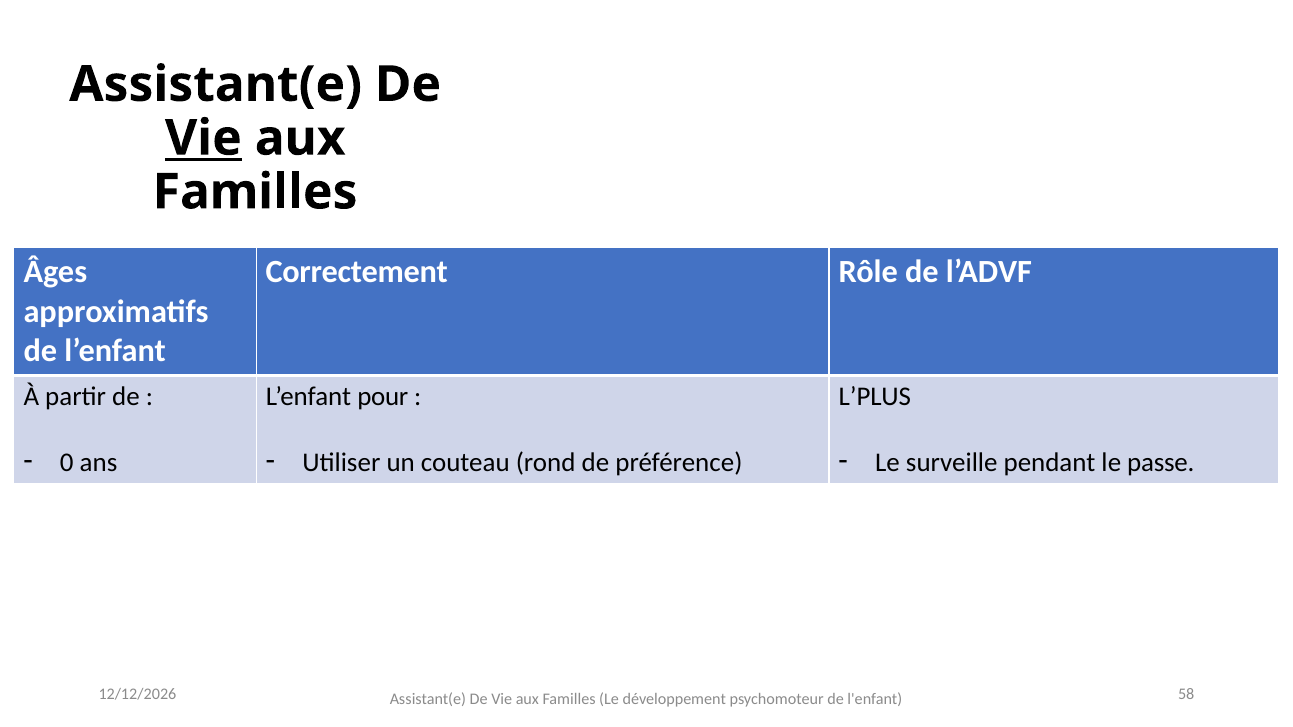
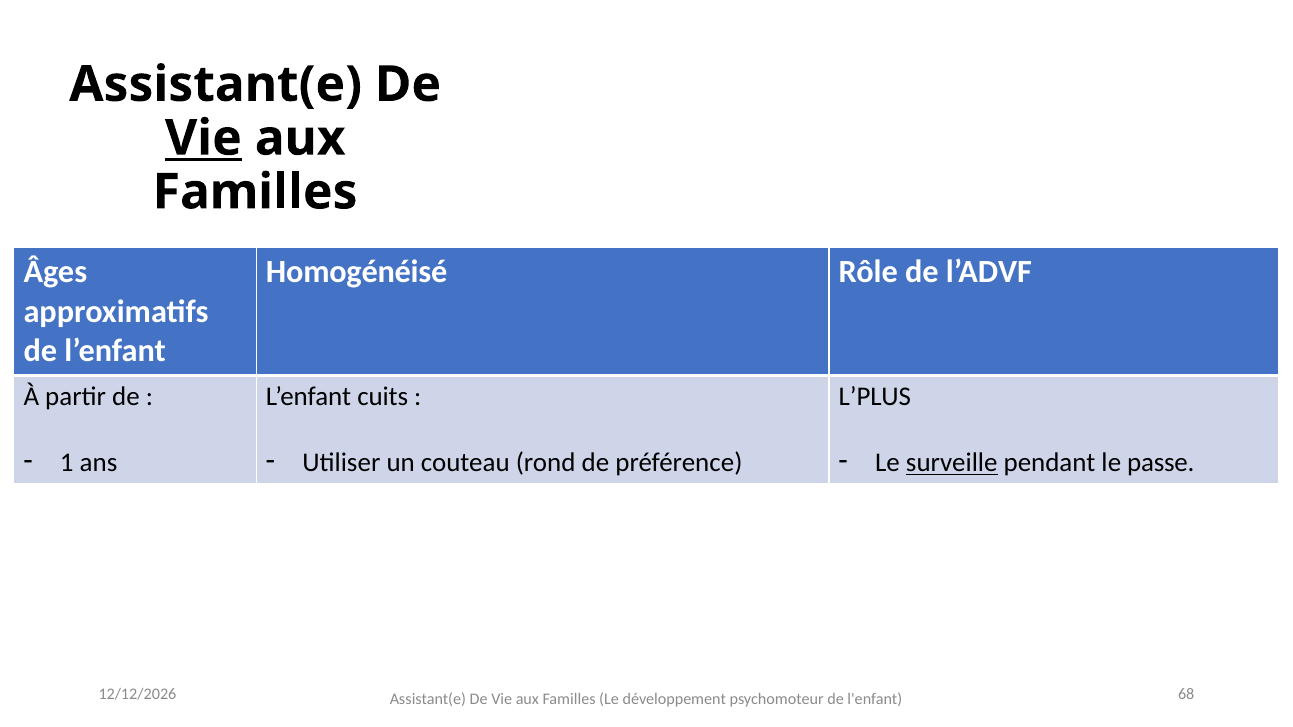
Correctement: Correctement -> Homogénéisé (357, 272)
pour: pour -> cuits (383, 397)
0: 0 -> 1 (67, 463)
surveille underline: none -> present (952, 463)
58: 58 -> 68 (1186, 694)
